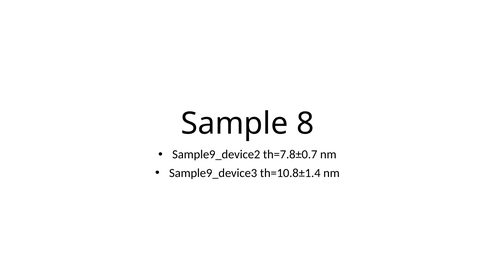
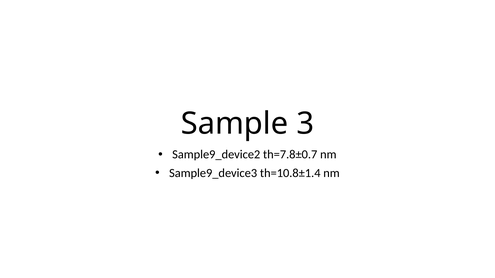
8: 8 -> 3 (305, 124)
